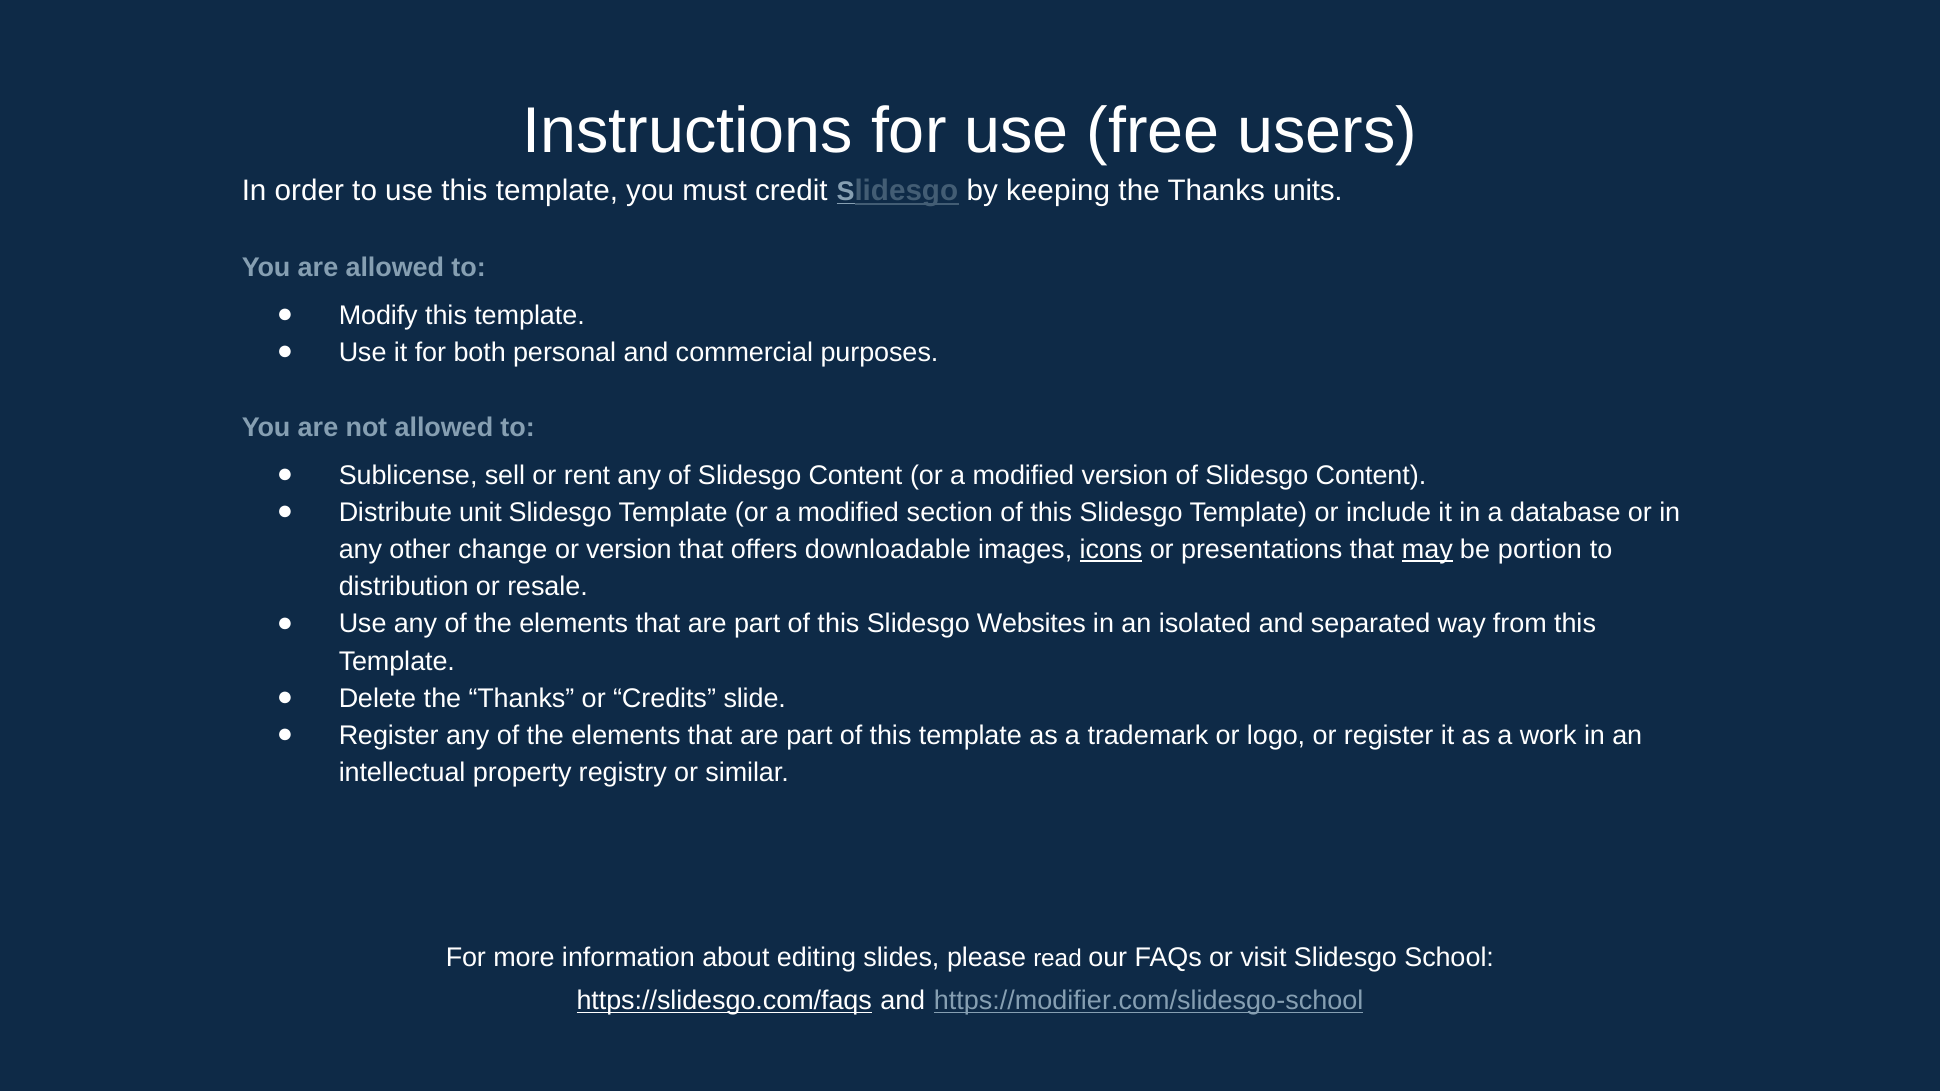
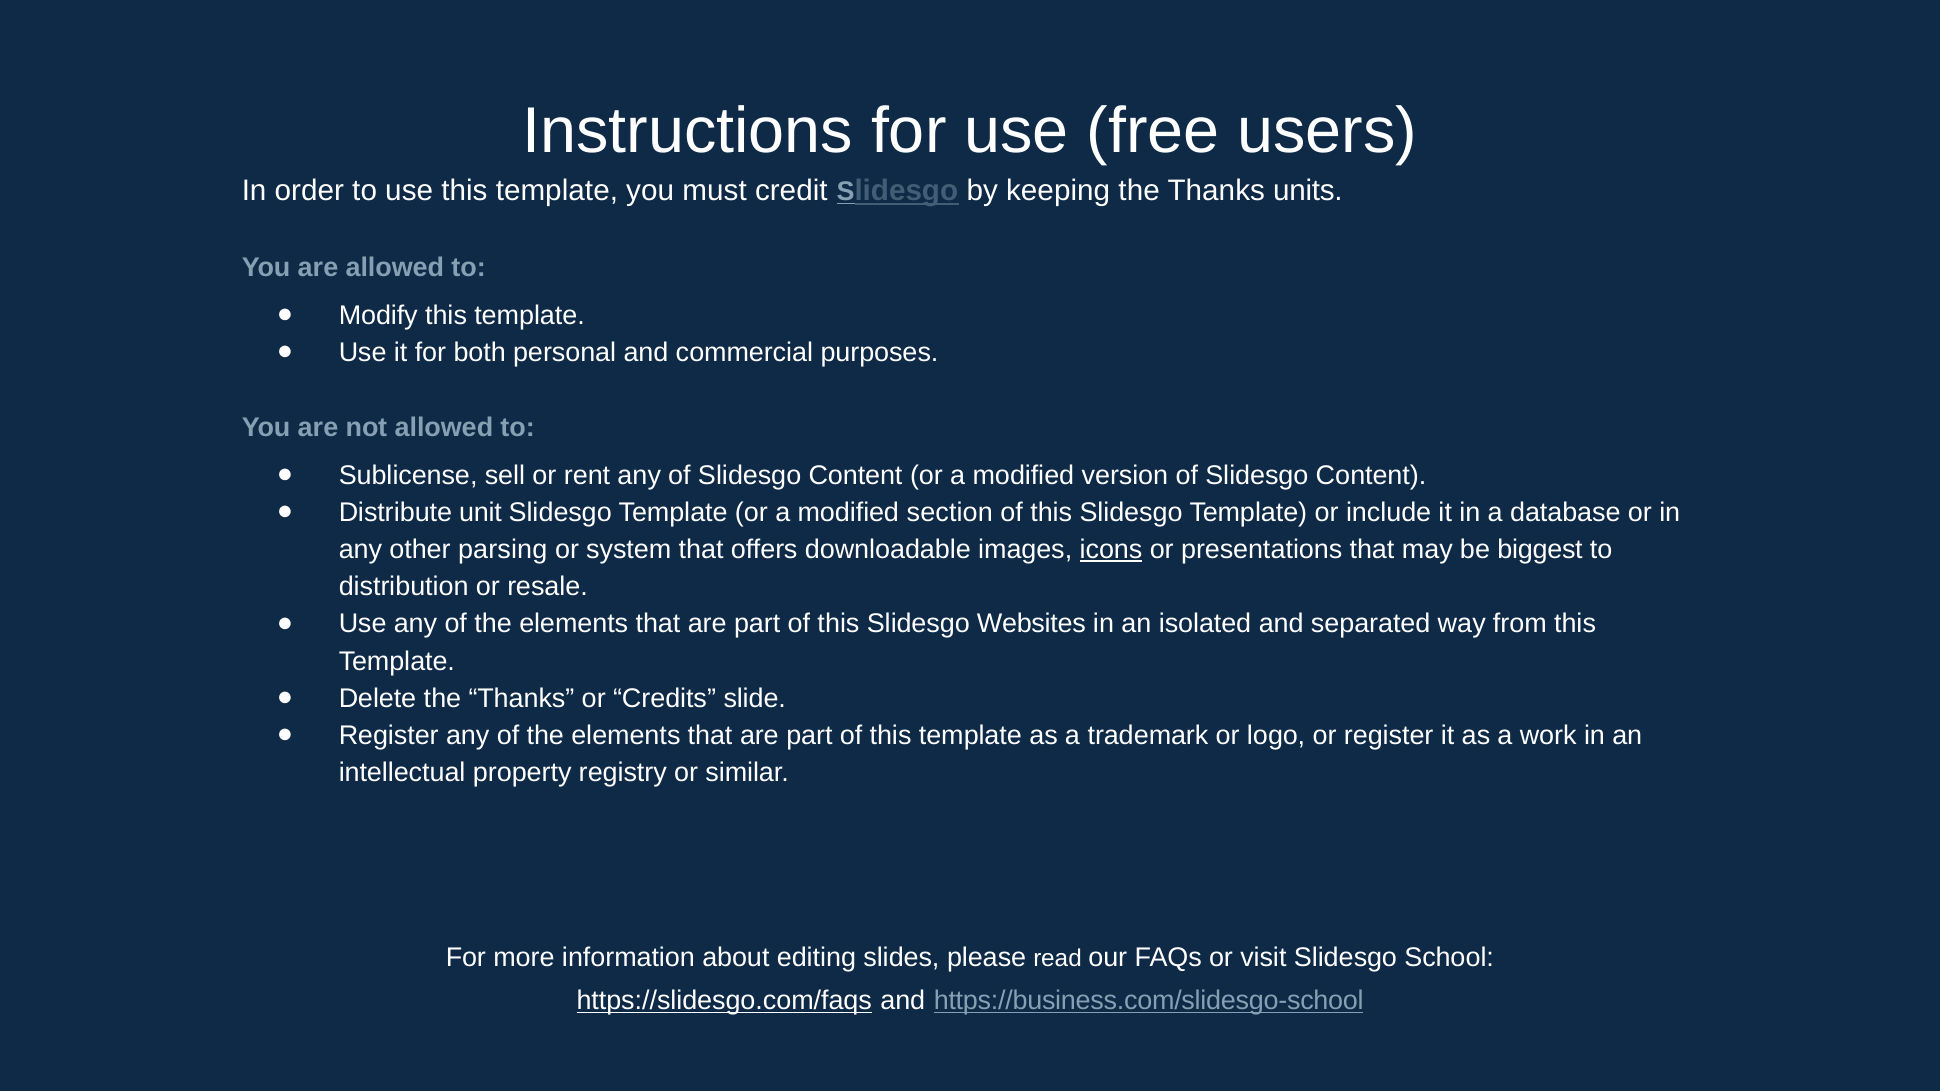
change: change -> parsing (503, 550)
or version: version -> system (629, 550)
may underline: present -> none (1427, 550)
portion: portion -> biggest (1540, 550)
https://modifier.com/slidesgo-school: https://modifier.com/slidesgo-school -> https://business.com/slidesgo-school (1149, 1001)
